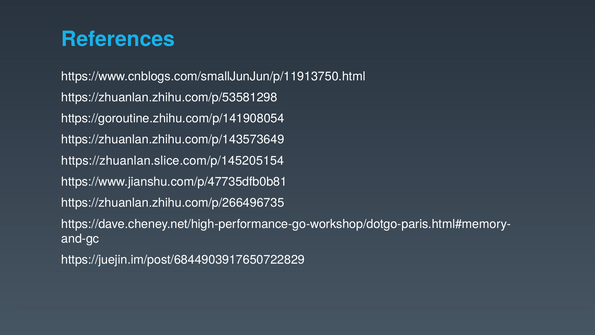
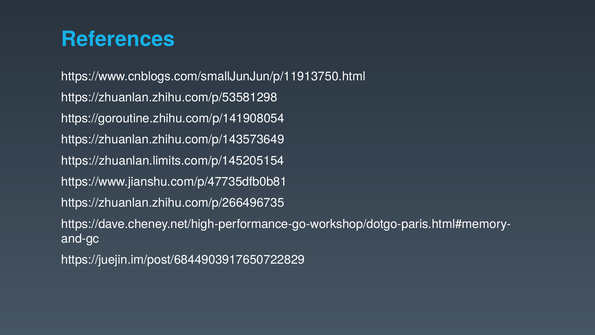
https://zhuanlan.slice.com/p/145205154: https://zhuanlan.slice.com/p/145205154 -> https://zhuanlan.limits.com/p/145205154 (173, 160)
